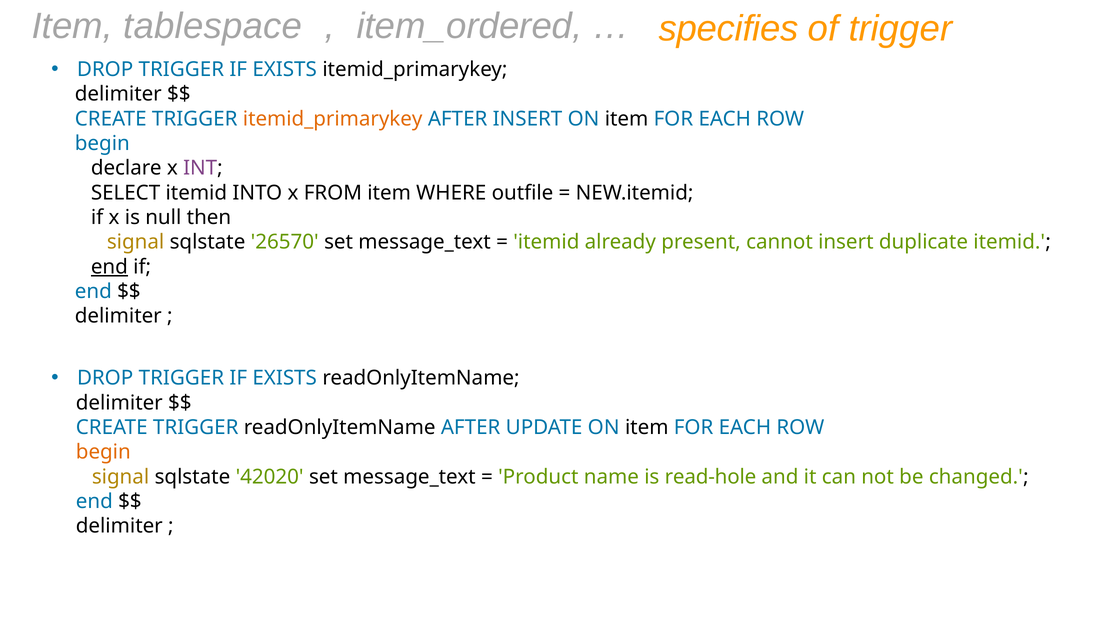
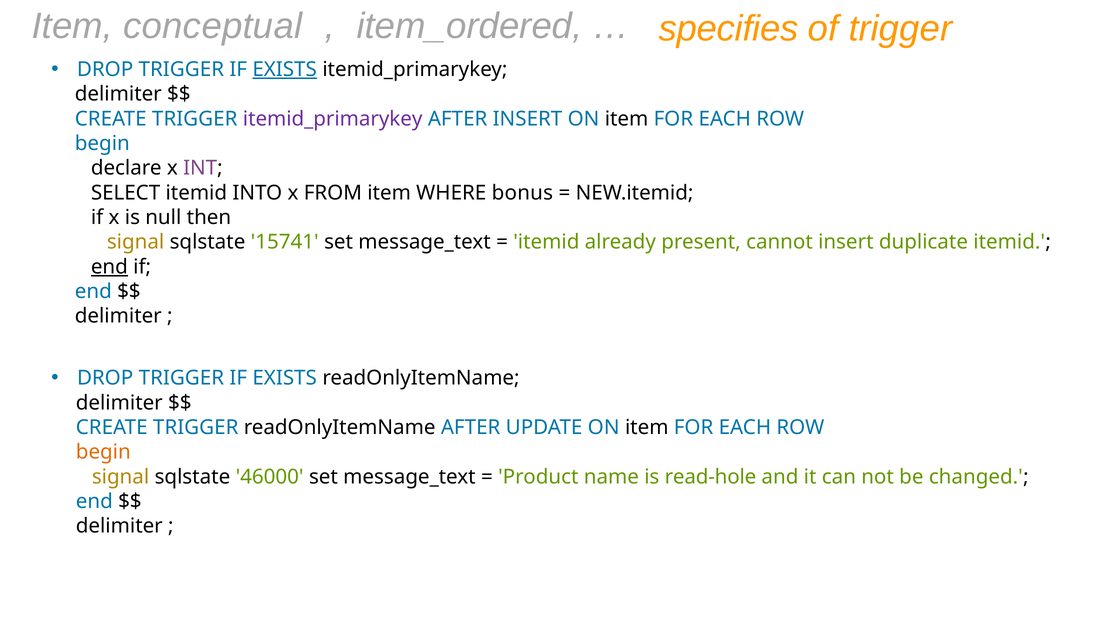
tablespace: tablespace -> conceptual (213, 26)
EXISTS underline: none -> present (285, 69)
itemid_primarykey colour: orange -> purple (333, 119)
outfile: outfile -> bonus (522, 193)
26570: 26570 -> 15741 (285, 242)
42020: 42020 -> 46000 (270, 477)
